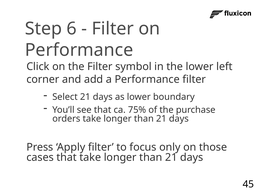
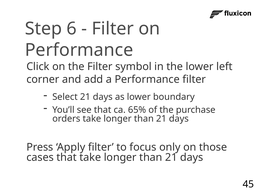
75%: 75% -> 65% (137, 110)
